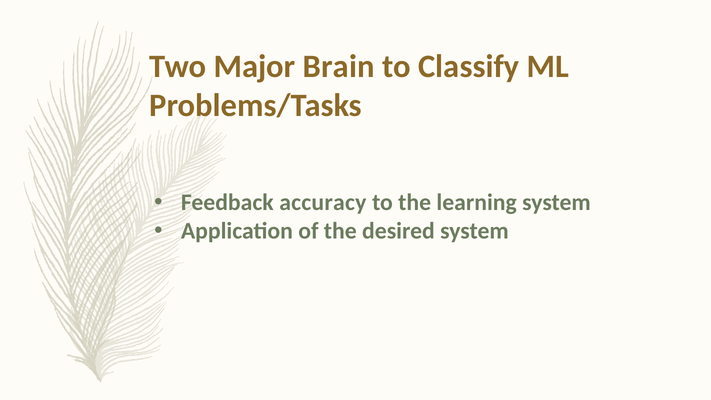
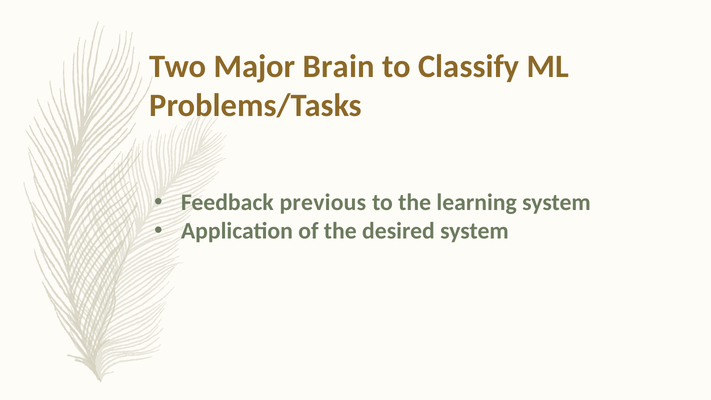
accuracy: accuracy -> previous (323, 202)
